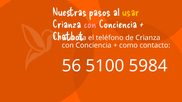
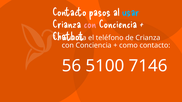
Nuestras: Nuestras -> Contacto (70, 12)
usar colour: yellow -> light blue (131, 12)
5984: 5984 -> 7146 (148, 66)
